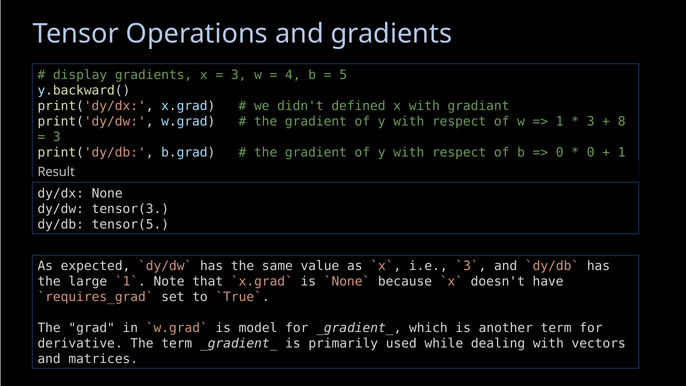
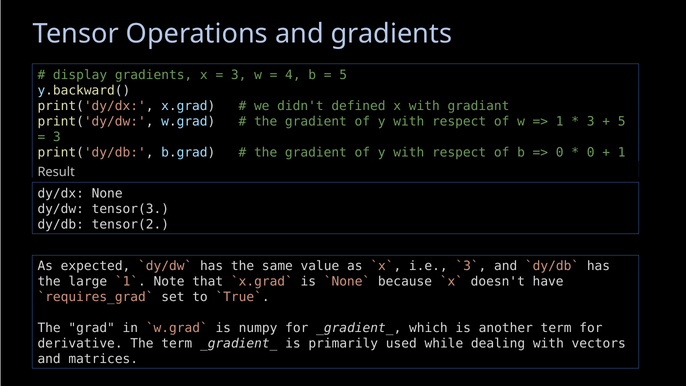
8: 8 -> 5 (622, 121)
tensor(5: tensor(5 -> tensor(2 (130, 224)
model: model -> numpy (258, 328)
